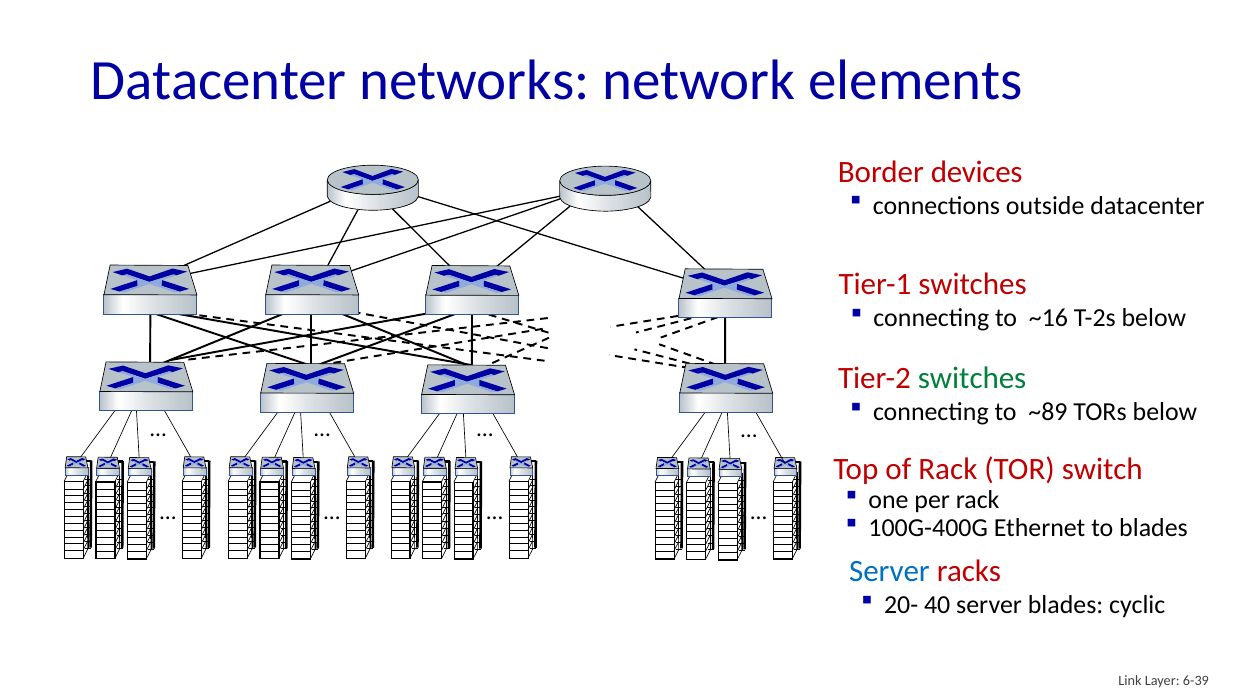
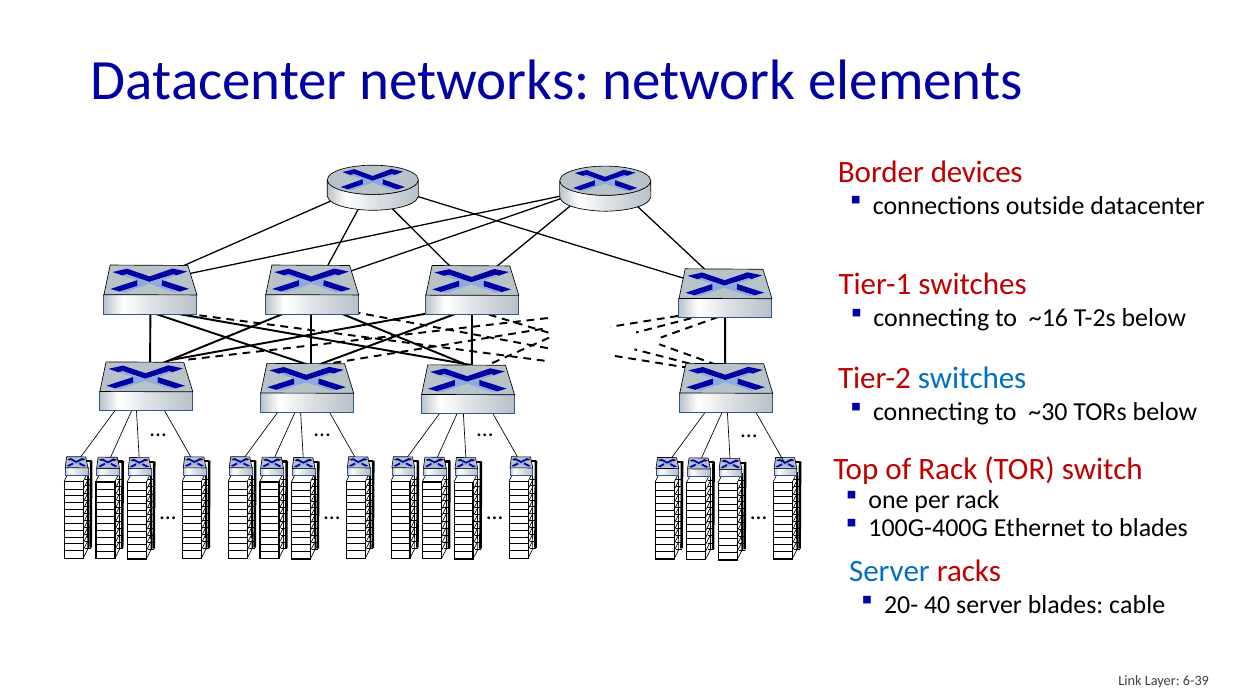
switches colour: green -> blue (972, 378)
~89: ~89 -> ~30 (1048, 412)
cyclic: cyclic -> cable (1137, 605)
